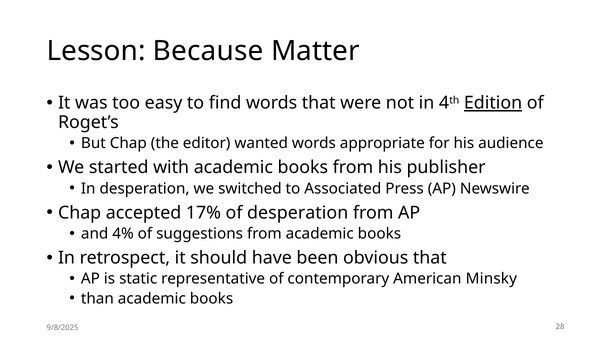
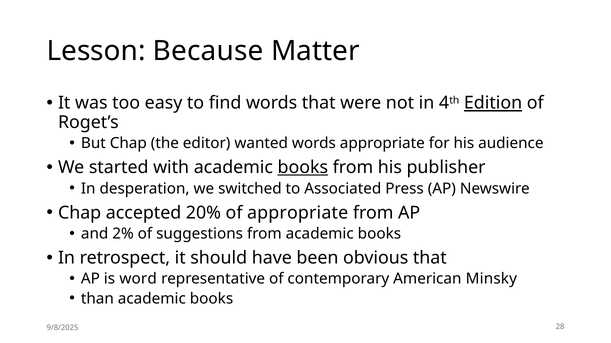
books underline: none -> present (303, 168)
17%: 17% -> 20% (203, 213)
of desperation: desperation -> appropriate (298, 213)
4%: 4% -> 2% (123, 234)
static: static -> word (138, 279)
